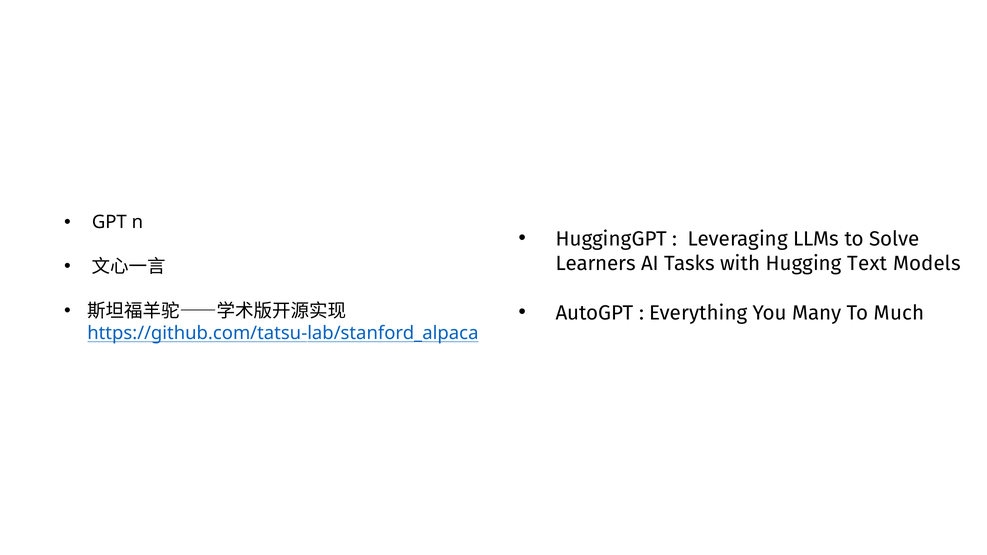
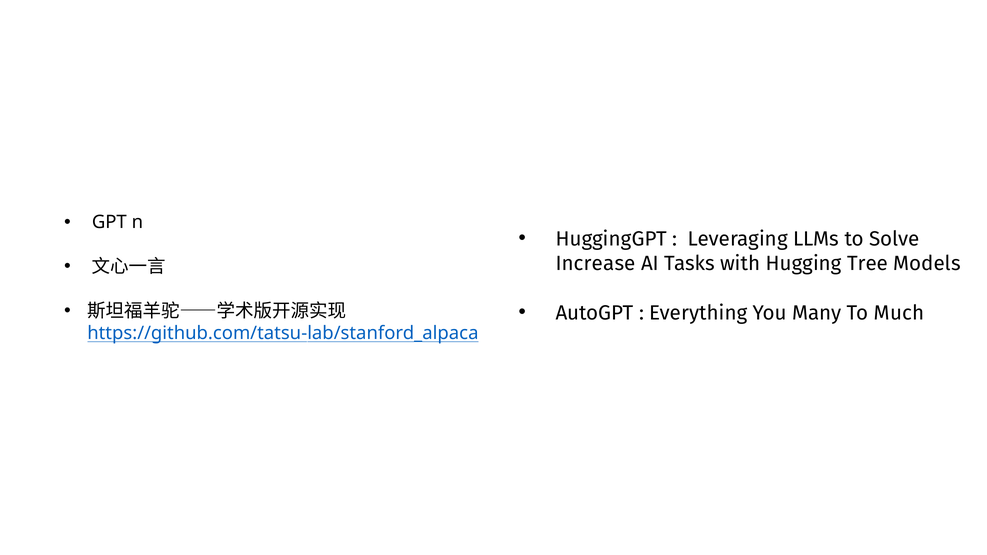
Learners: Learners -> Increase (596, 264)
Text: Text -> Tree (868, 264)
